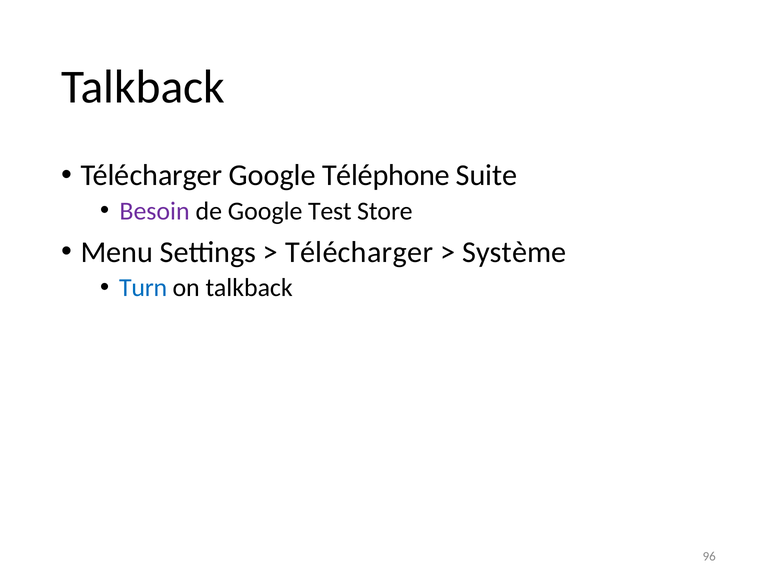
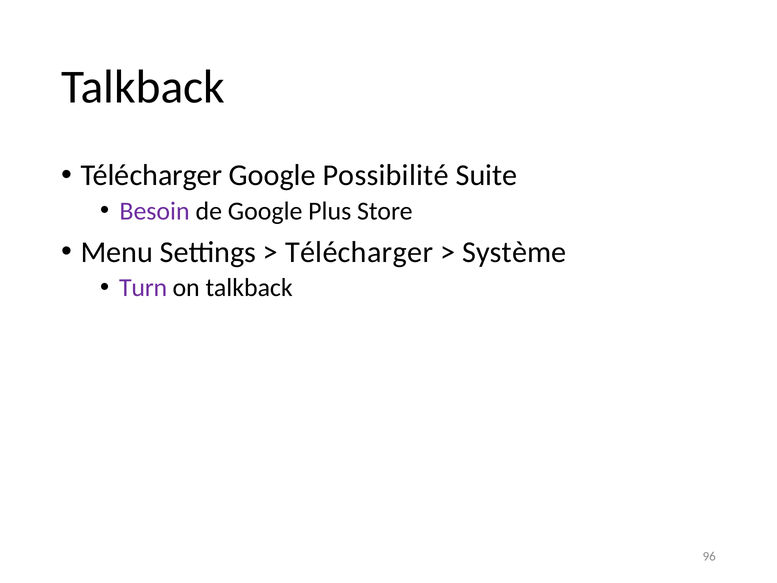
Téléphone: Téléphone -> Possibilité (386, 175)
Test: Test -> Plus (330, 211)
Turn colour: blue -> purple (143, 288)
